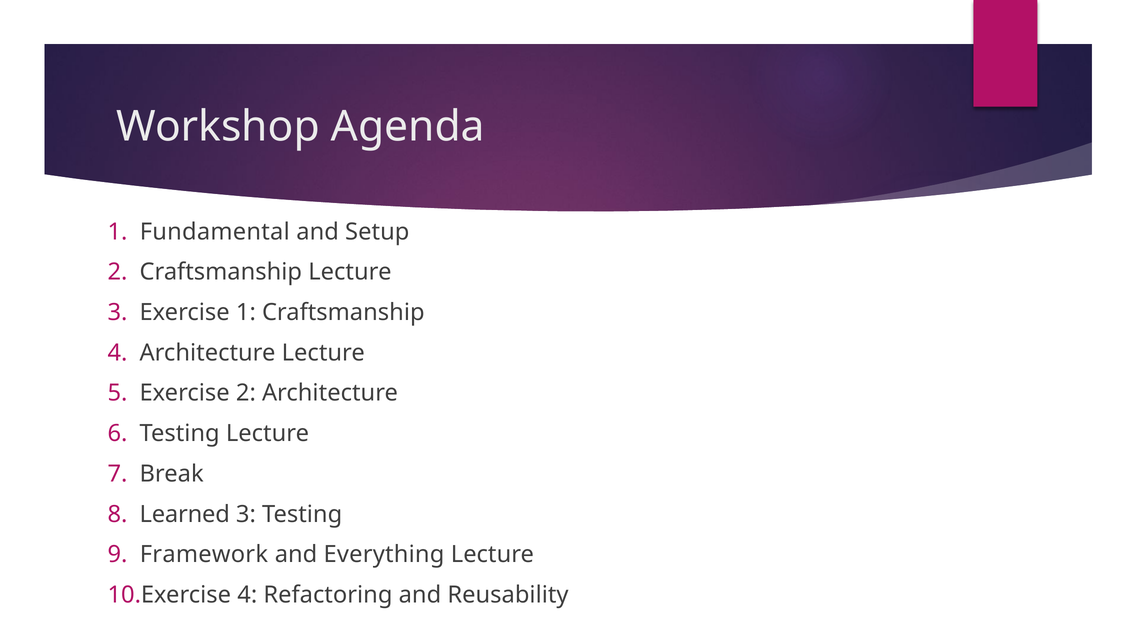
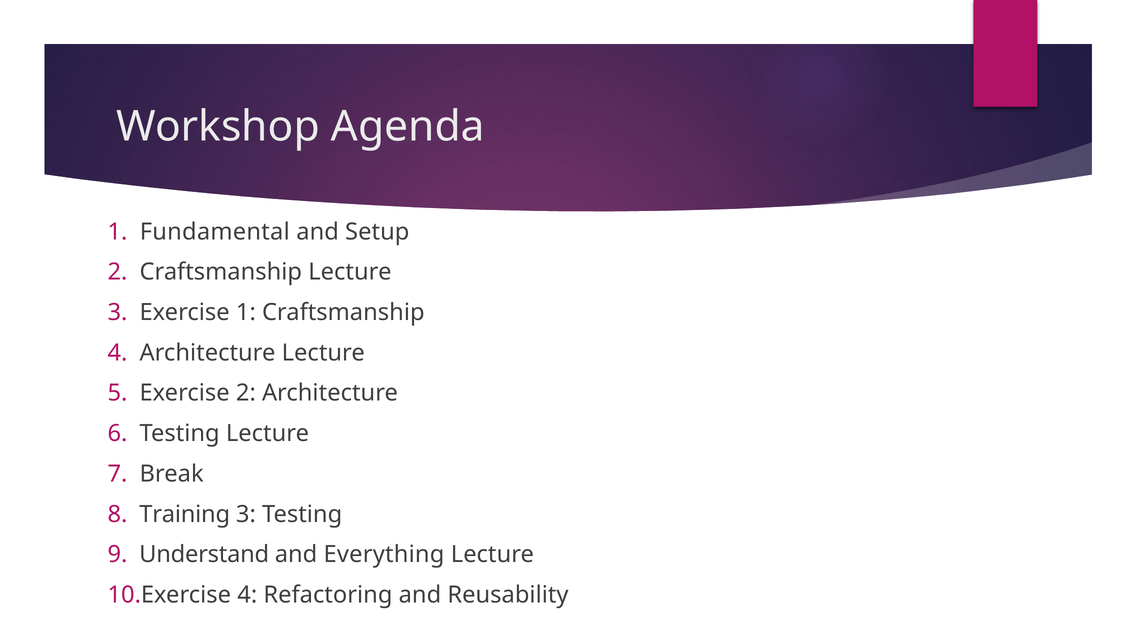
Learned: Learned -> Training (185, 514)
Framework: Framework -> Understand (204, 554)
